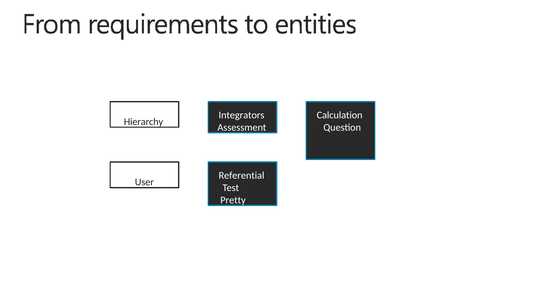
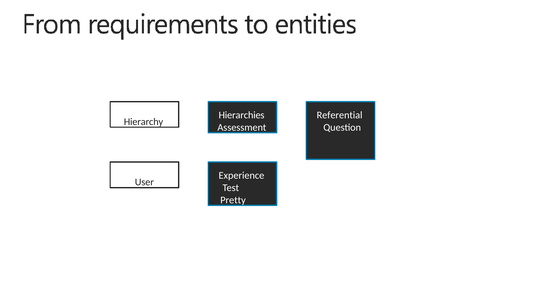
Integrators: Integrators -> Hierarchies (242, 115)
Calculation: Calculation -> Referential (340, 115)
Referential: Referential -> Experience (241, 176)
